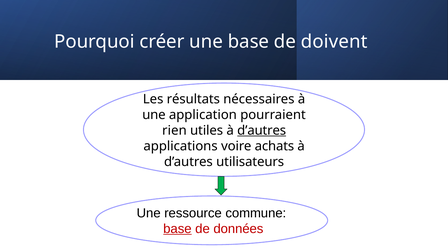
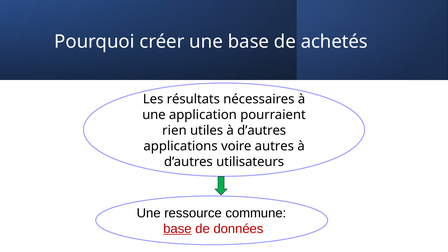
doivent: doivent -> achetés (334, 42)
d’autres underline: present -> none (262, 130)
achats: achats -> autres (274, 146)
